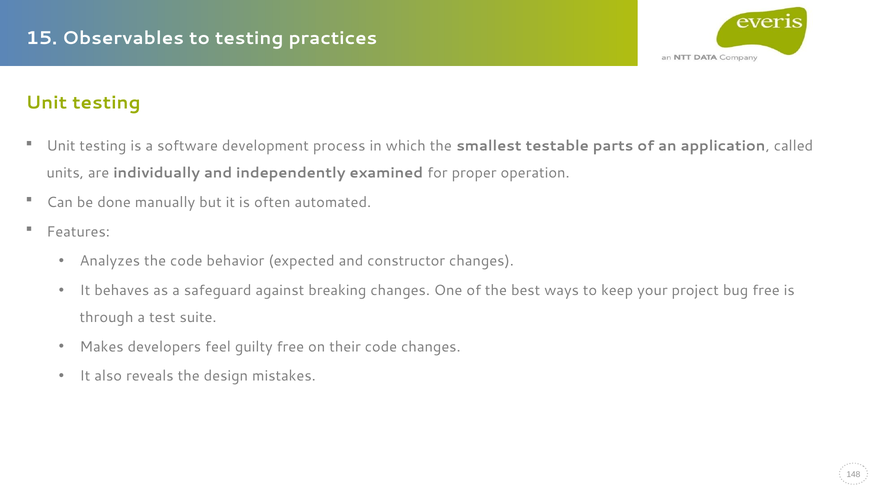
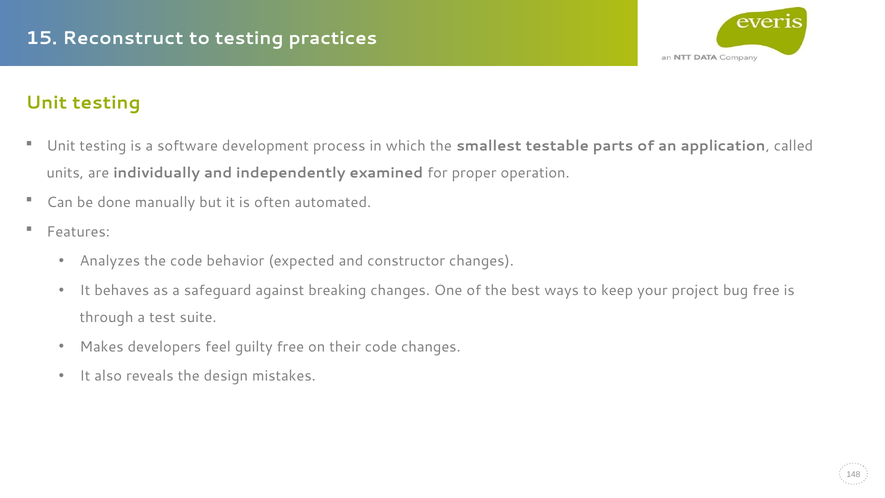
Observables: Observables -> Reconstruct (123, 38)
